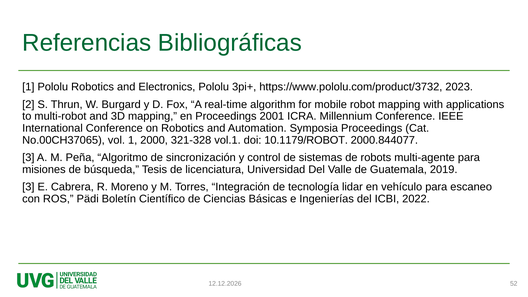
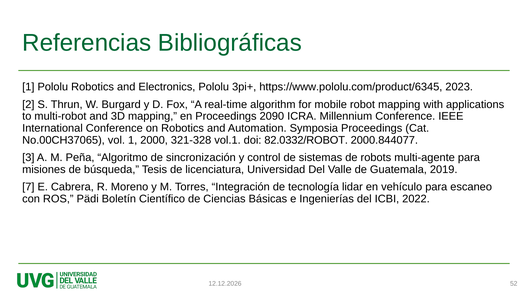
https://www.pololu.com/product/3732: https://www.pololu.com/product/3732 -> https://www.pololu.com/product/6345 (351, 87)
2001: 2001 -> 2090 (272, 116)
10.1179/ROBOT: 10.1179/ROBOT -> 82.0332/ROBOT (306, 140)
3: 3 -> 7 (28, 187)
